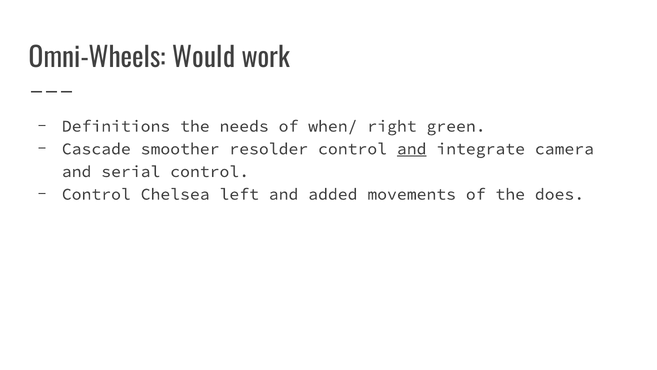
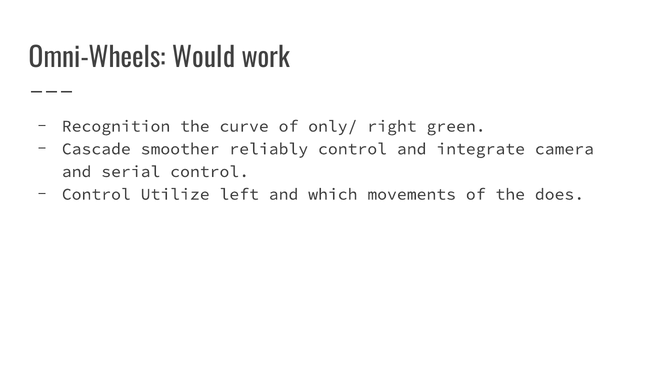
Definitions: Definitions -> Recognition (116, 126)
needs: needs -> curve (244, 126)
when/: when/ -> only/ (333, 126)
resolder: resolder -> reliably (269, 149)
and underline: present -> none (412, 149)
Chelsea: Chelsea -> Utilize (175, 194)
added: added -> which (333, 194)
